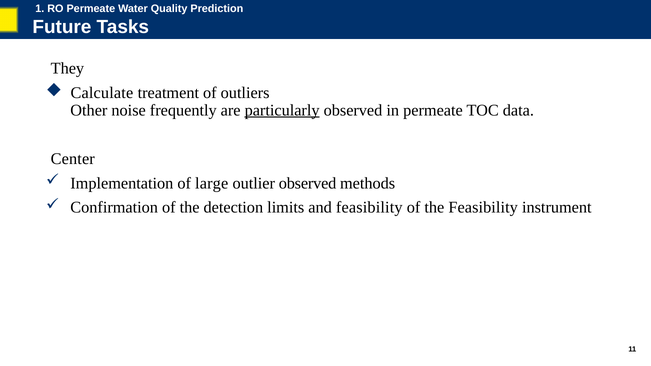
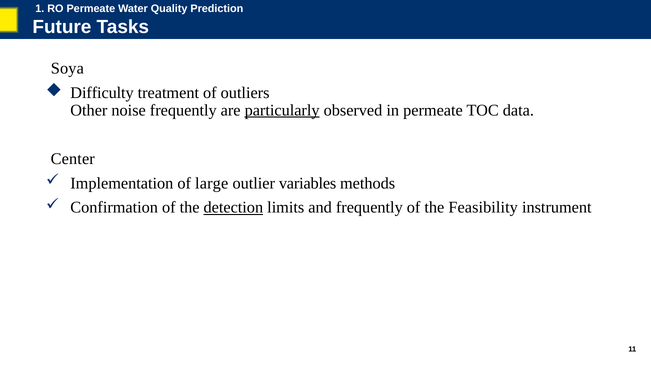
They: They -> Soya (67, 68)
Calculate: Calculate -> Difficulty (102, 93)
outlier observed: observed -> variables (308, 183)
detection underline: none -> present (233, 208)
and feasibility: feasibility -> frequently (369, 208)
